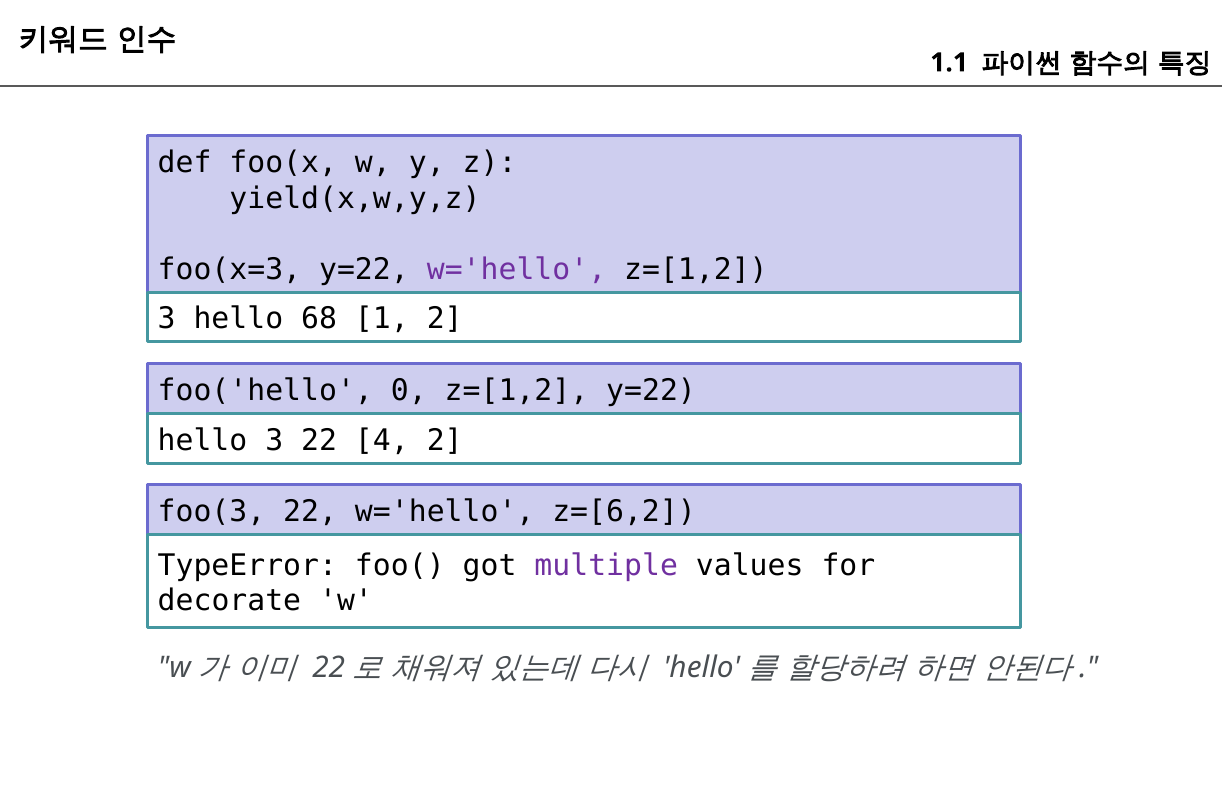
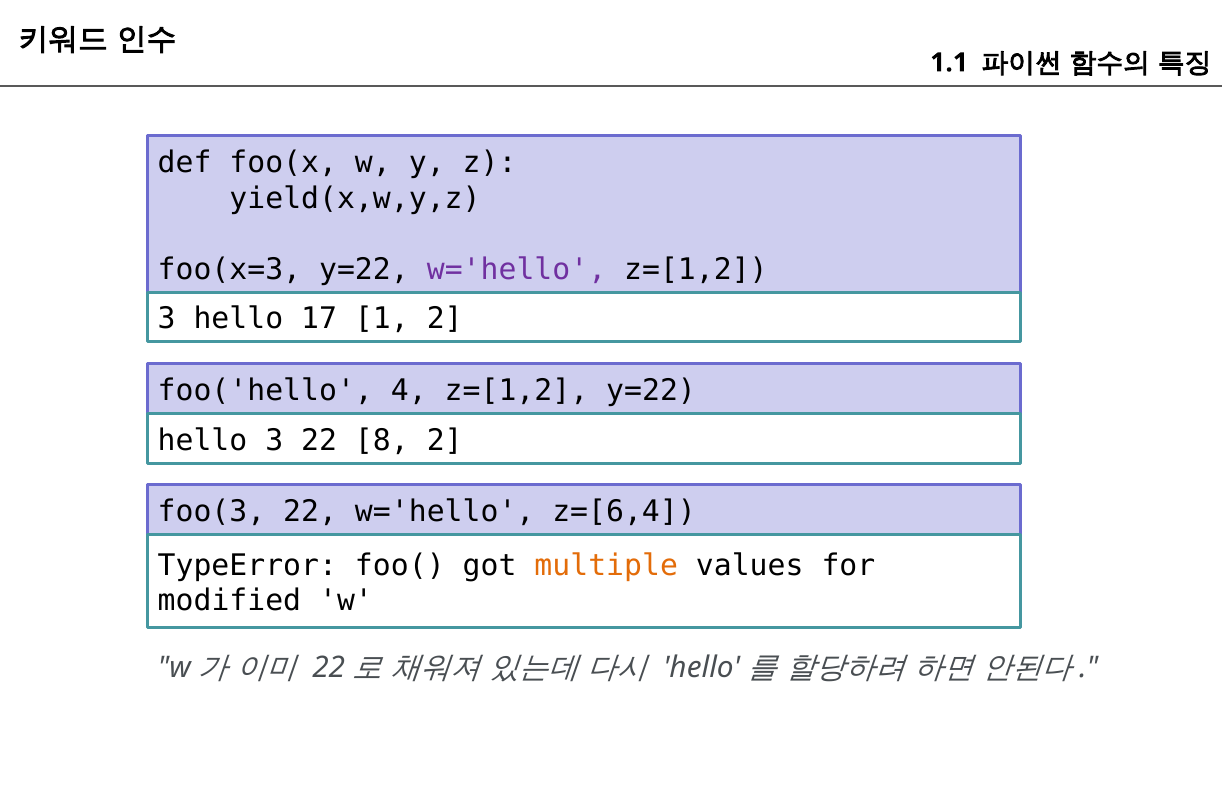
68: 68 -> 17 (319, 319)
0: 0 -> 4 (409, 391)
4: 4 -> 8 (382, 441)
z=[6,2: z=[6,2 -> z=[6,4 (624, 512)
multiple colour: purple -> orange (606, 566)
decorate: decorate -> modified (229, 601)
